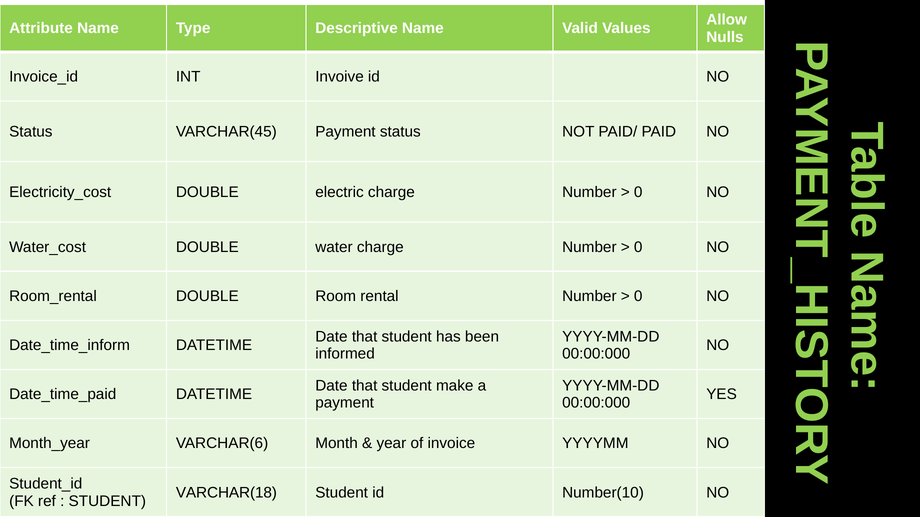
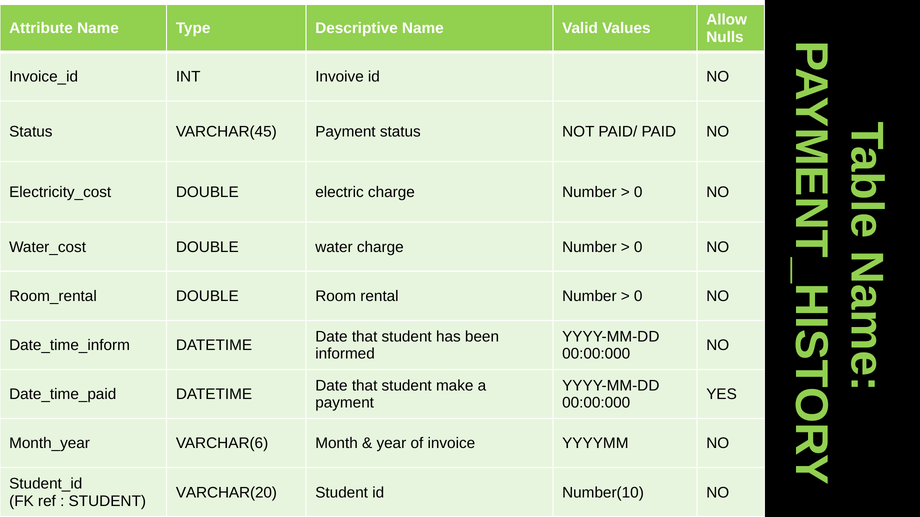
VARCHAR(18: VARCHAR(18 -> VARCHAR(20 (226, 493)
